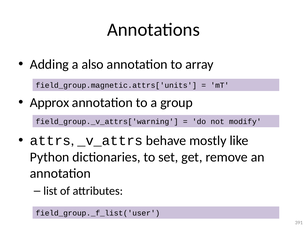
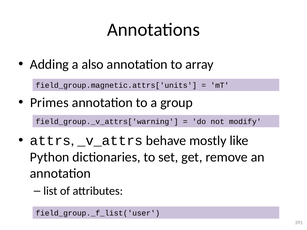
Approx: Approx -> Primes (49, 103)
